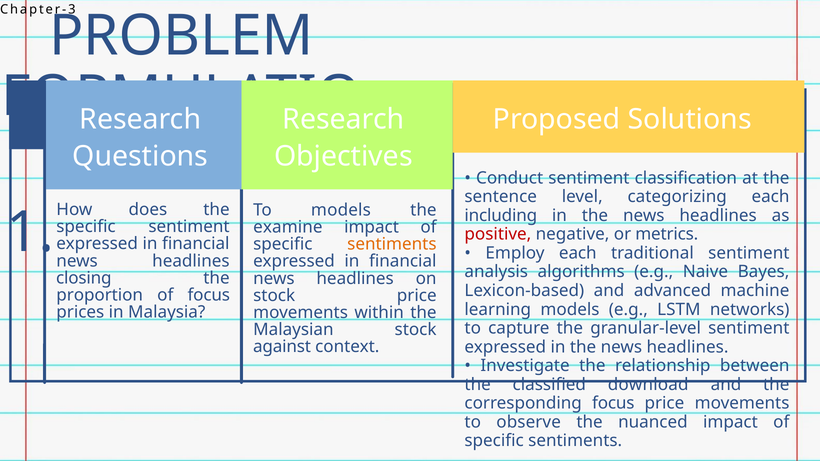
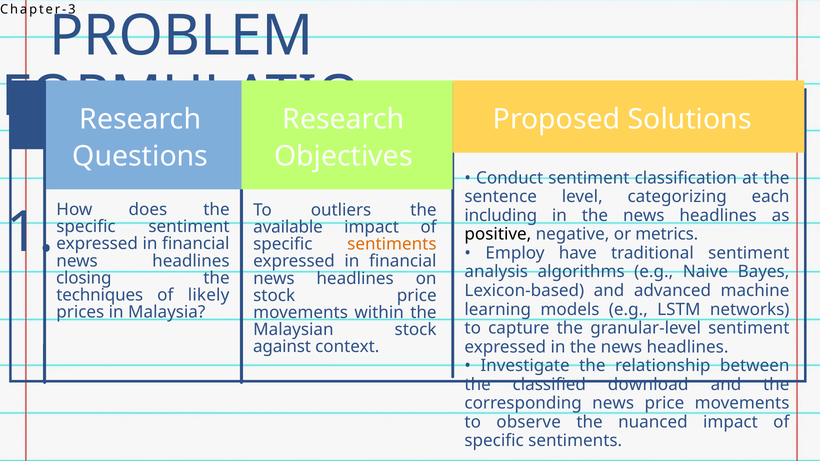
To models: models -> outliers (341, 210)
examine: examine -> available (288, 227)
positive colour: red -> black (498, 234)
Employ each: each -> have (578, 253)
proportion: proportion -> techniques (100, 295)
of focus: focus -> likely (209, 295)
corresponding focus: focus -> news (613, 403)
